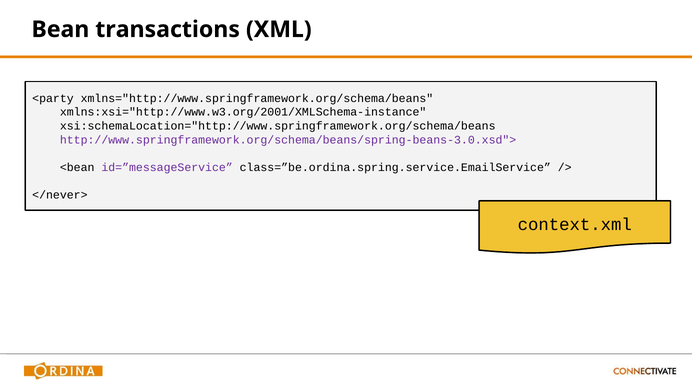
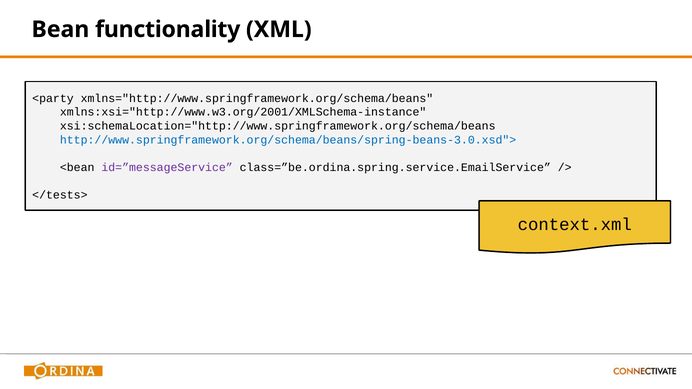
transactions: transactions -> functionality (168, 29)
http://www.springframework.org/schema/beans/spring-beans-3.0.xsd"> colour: purple -> blue (288, 140)
</never>: </never> -> </tests> (60, 195)
